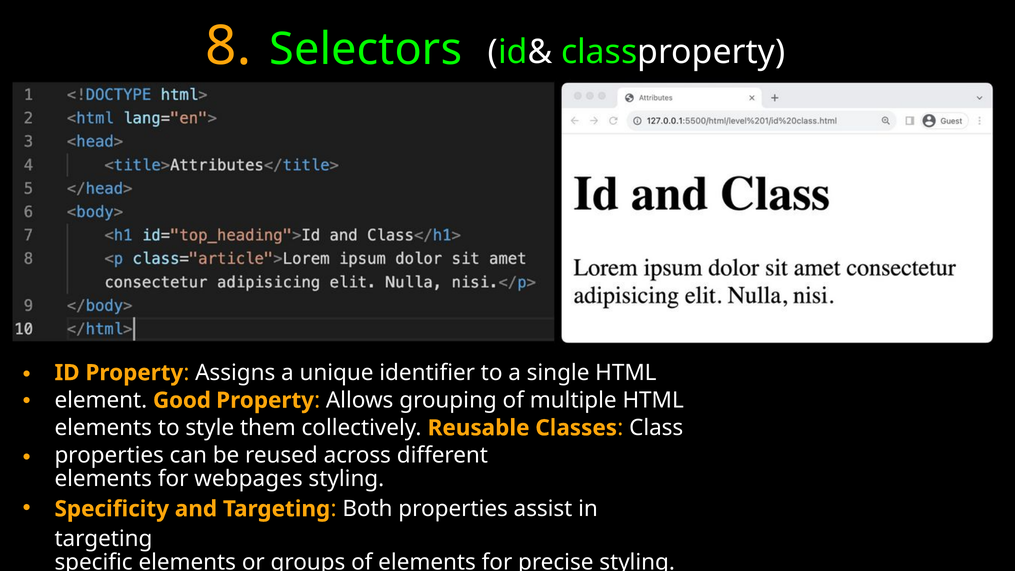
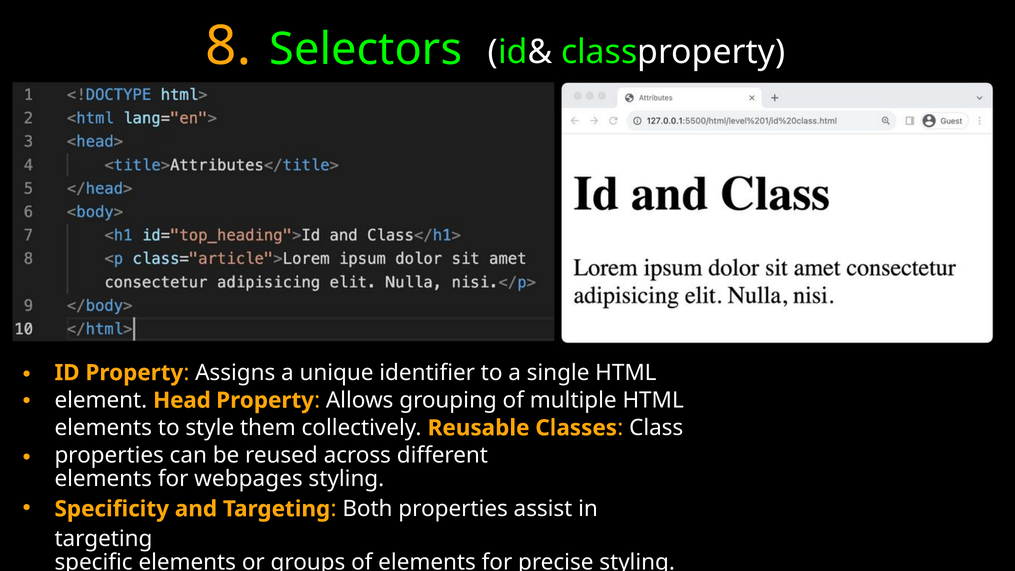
Good: Good -> Head (182, 400)
